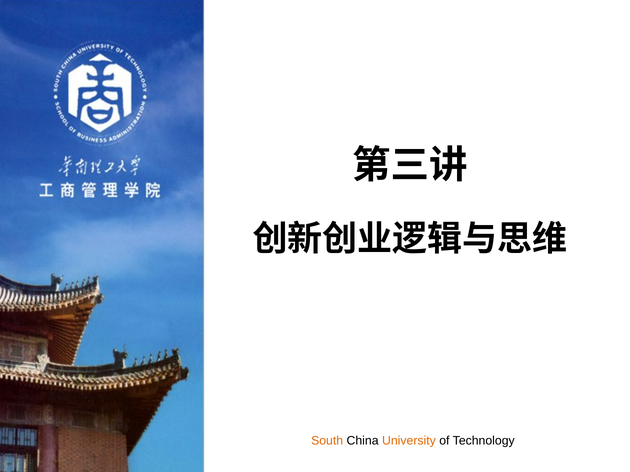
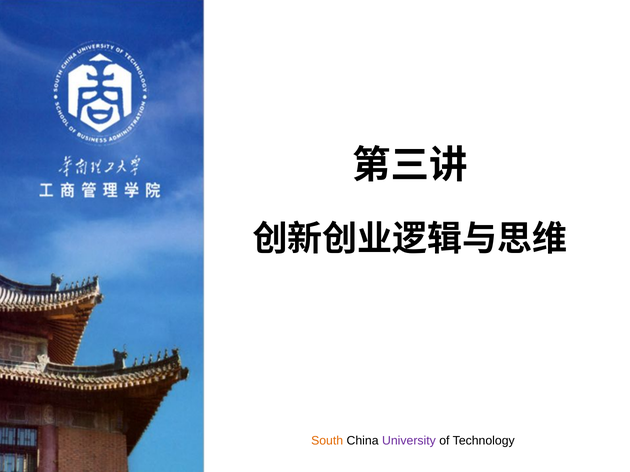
University colour: orange -> purple (409, 441)
